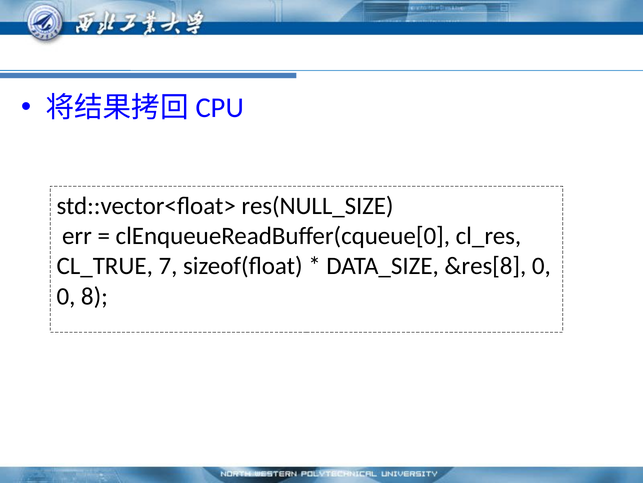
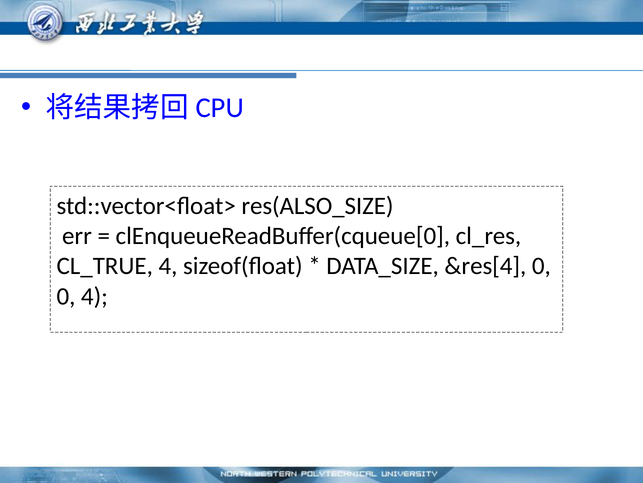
res(NULL_SIZE: res(NULL_SIZE -> res(ALSO_SIZE (317, 206)
CL_TRUE 7: 7 -> 4 (168, 266)
&res[8: &res[8 -> &res[4 (485, 266)
0 8: 8 -> 4 (94, 296)
